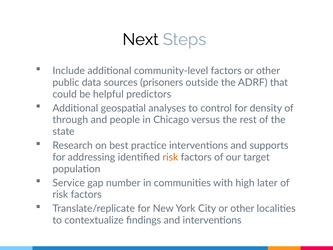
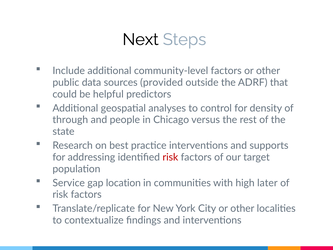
prisoners: prisoners -> provided (162, 82)
risk colour: orange -> red (170, 157)
number: number -> location (123, 183)
